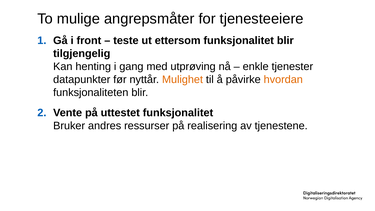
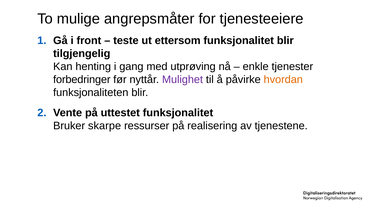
datapunkter: datapunkter -> forbedringer (82, 80)
Mulighet colour: orange -> purple (182, 80)
andres: andres -> skarpe (105, 126)
